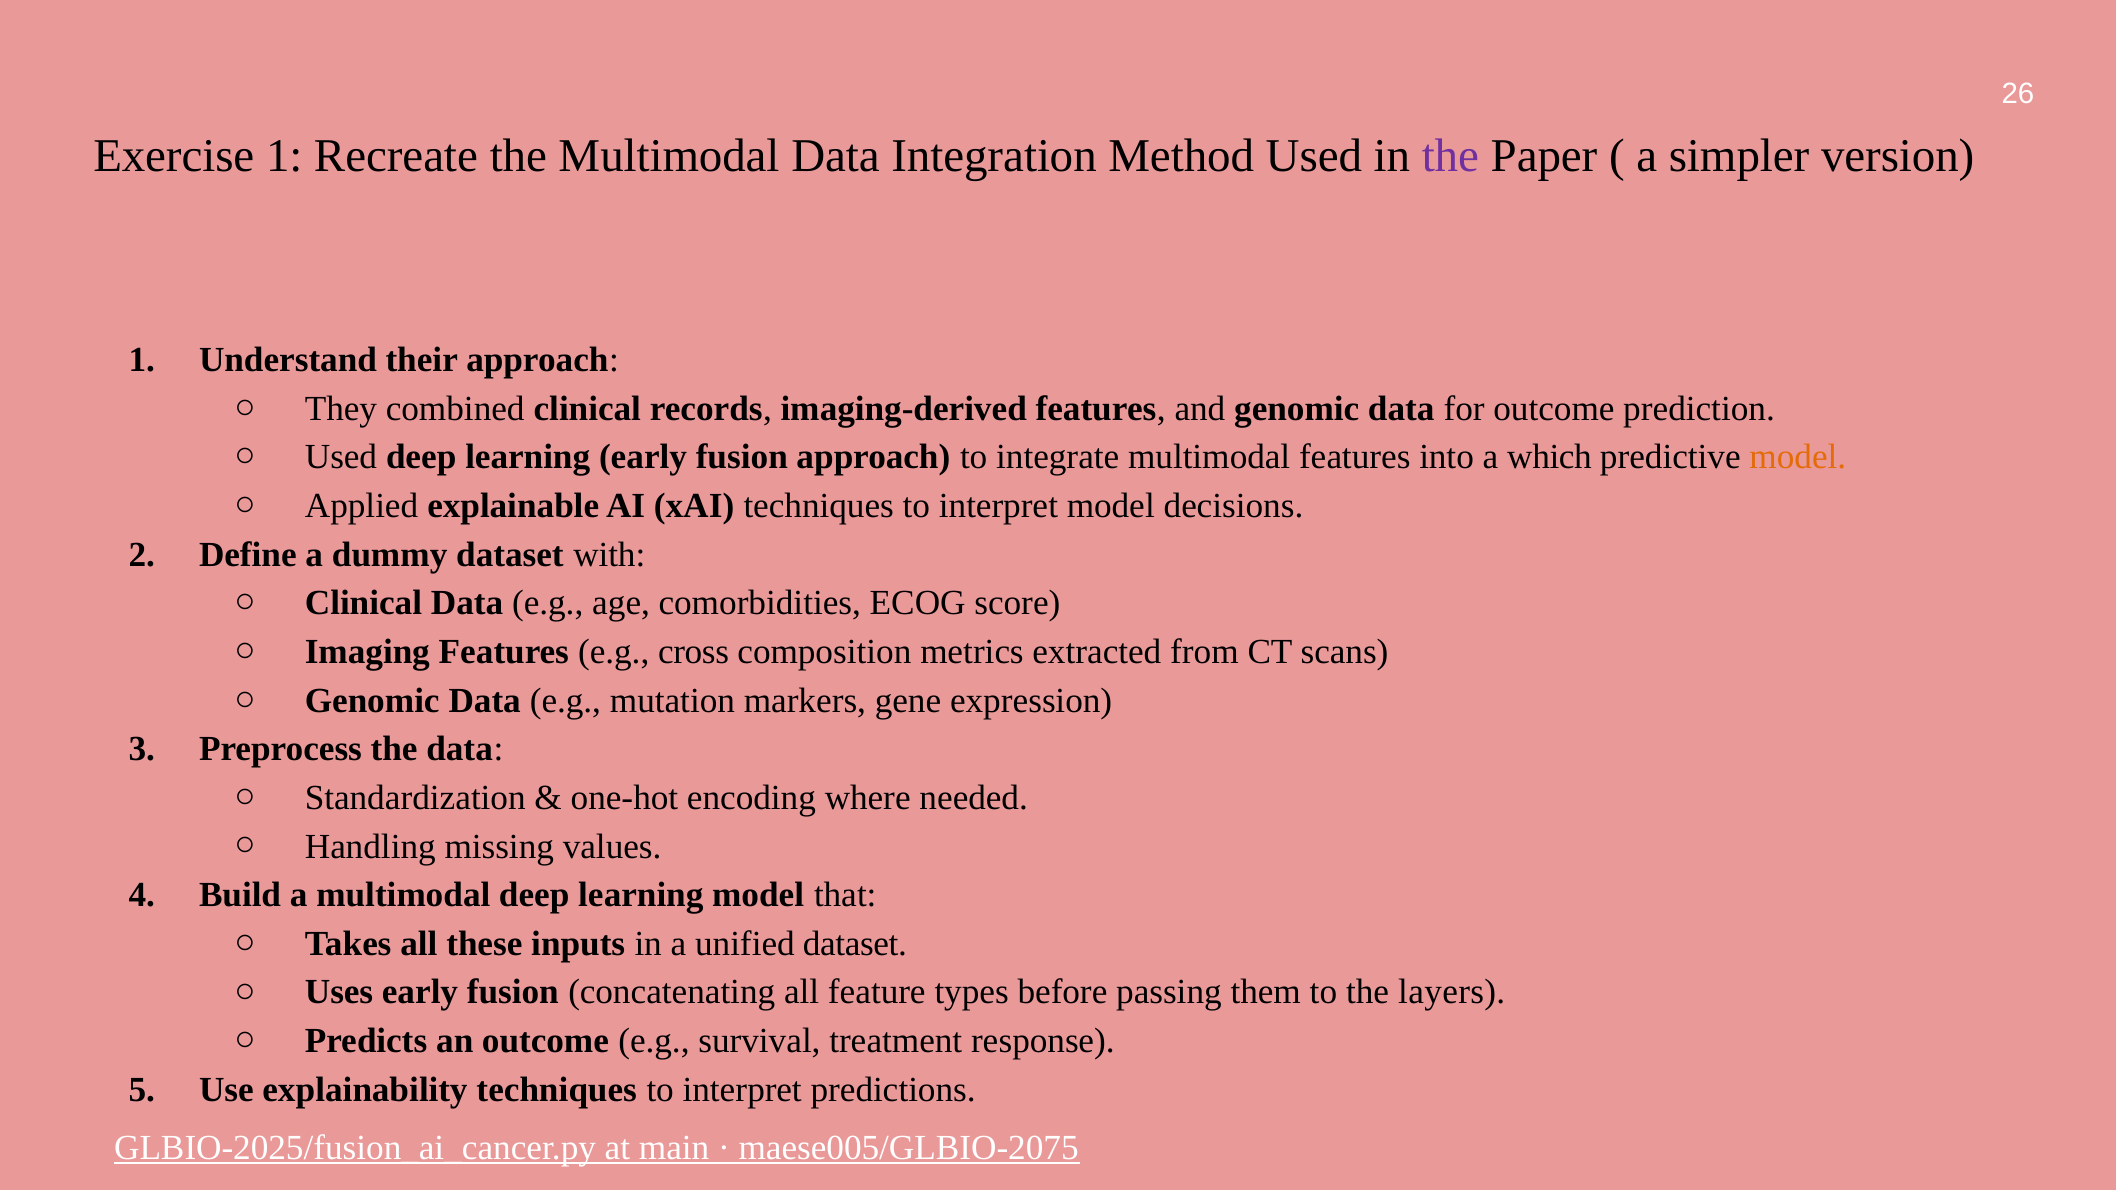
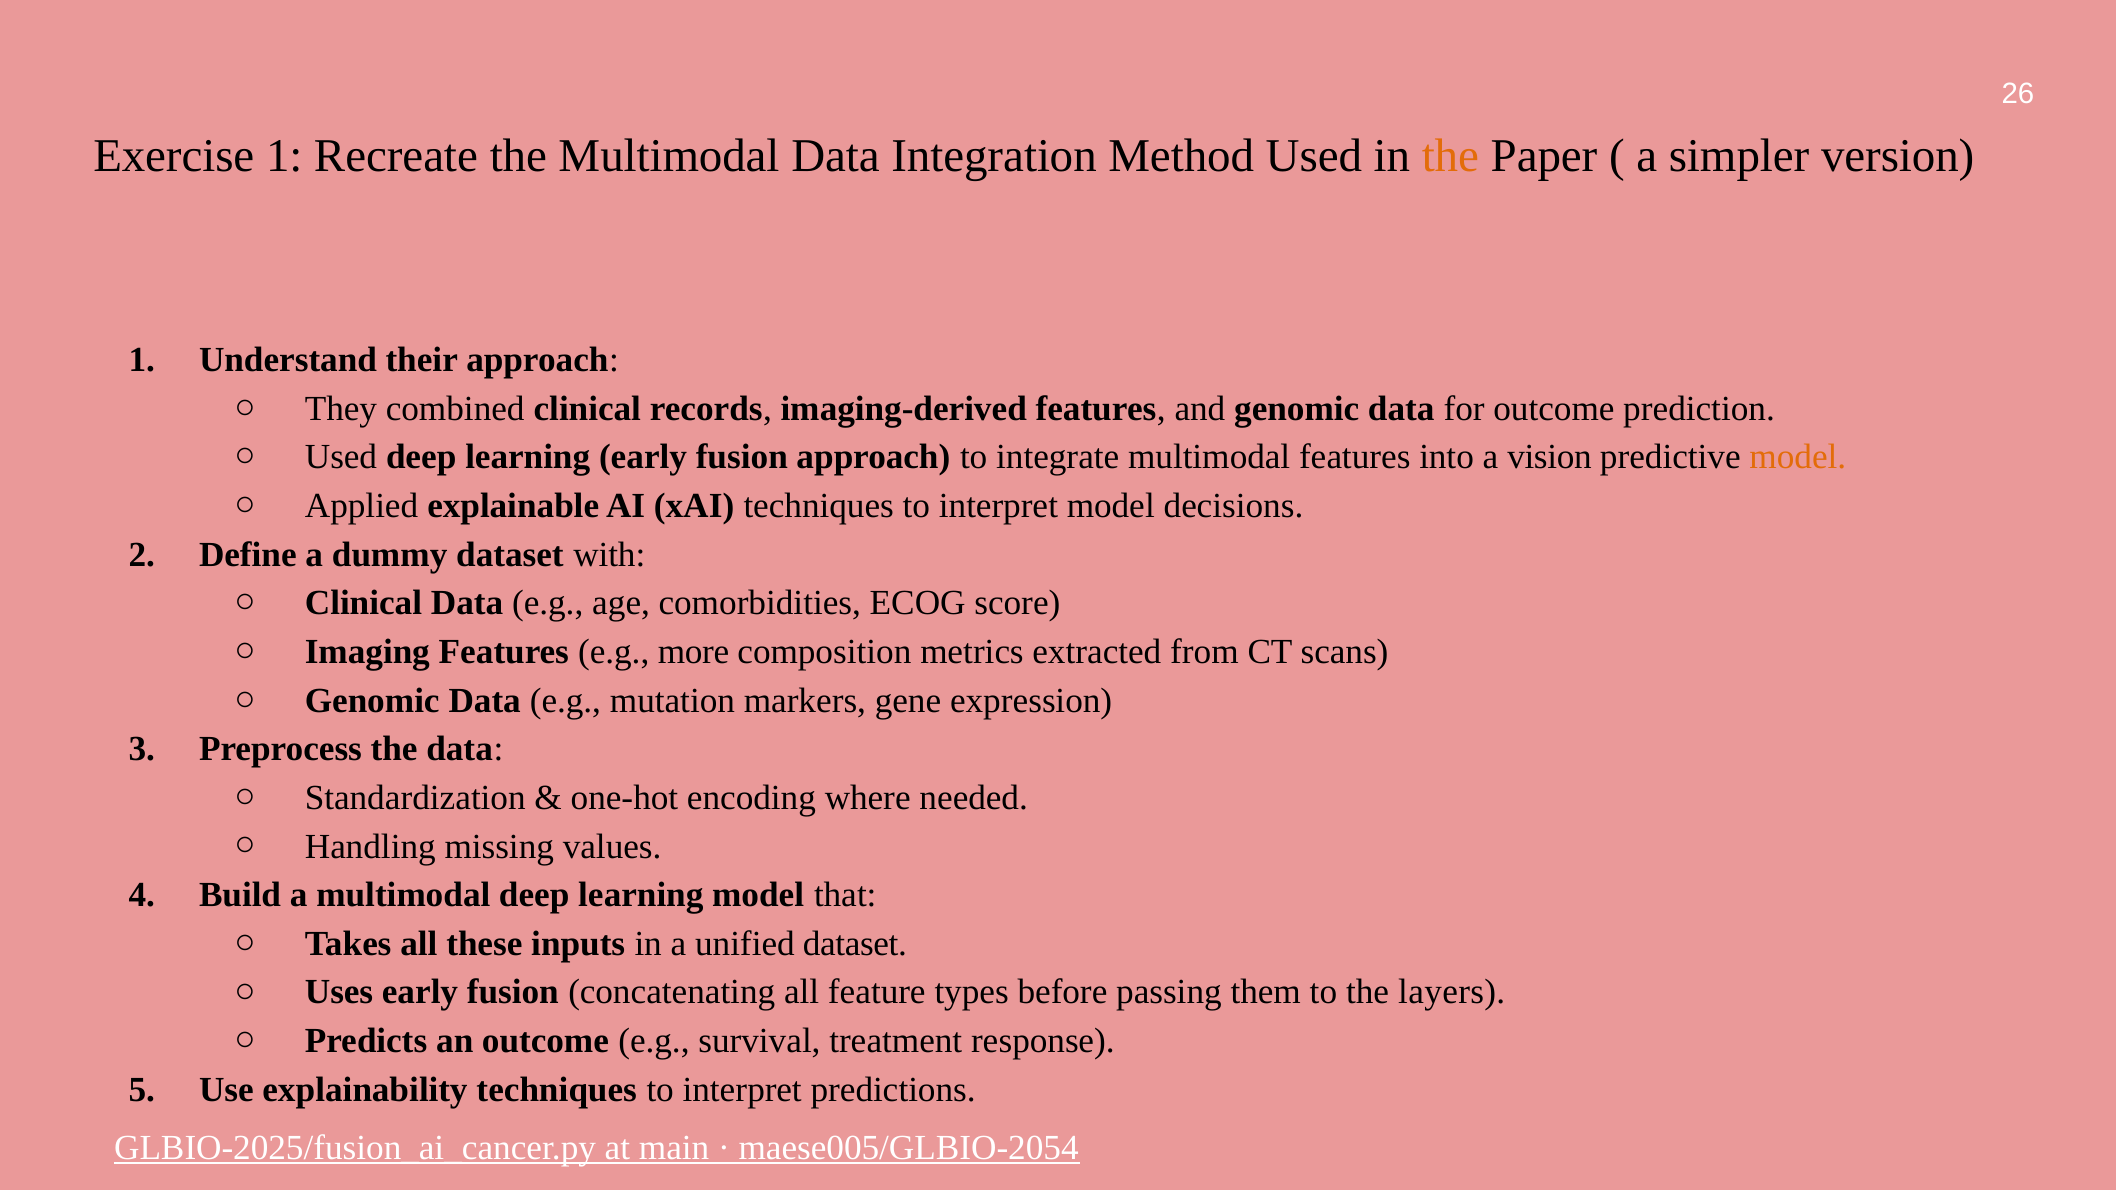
the colour: purple -> orange (1450, 156)
which: which -> vision (1549, 457)
cross: cross -> more (694, 652)
maese005/GLBIO-2075: maese005/GLBIO-2075 -> maese005/GLBIO-2054 (909, 1148)
